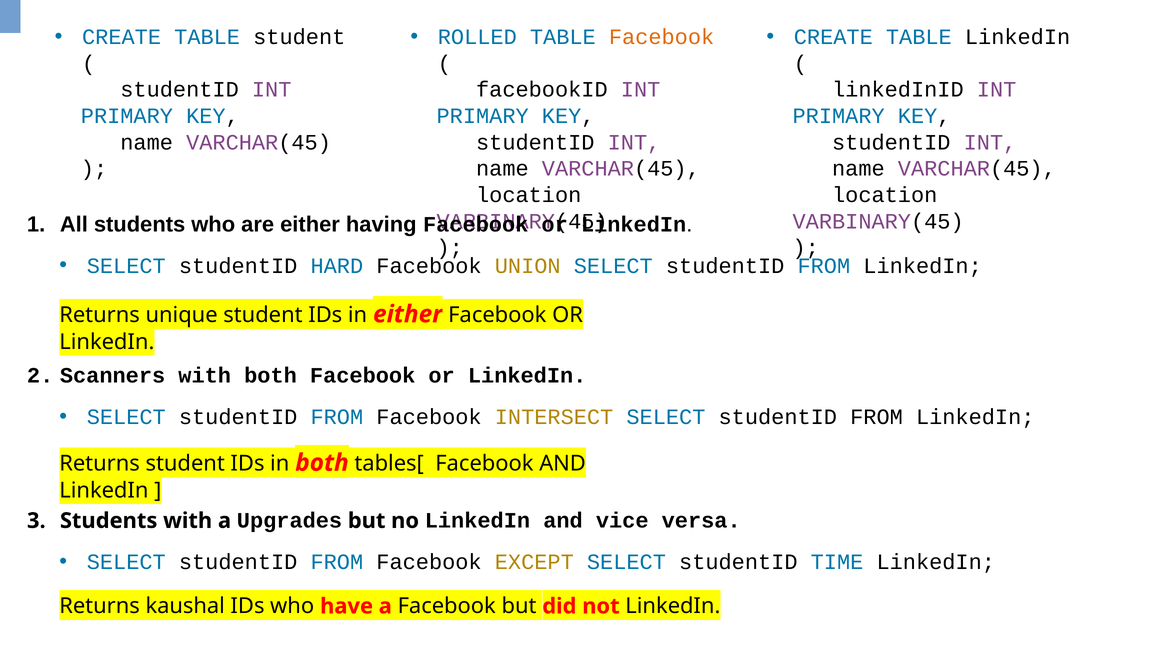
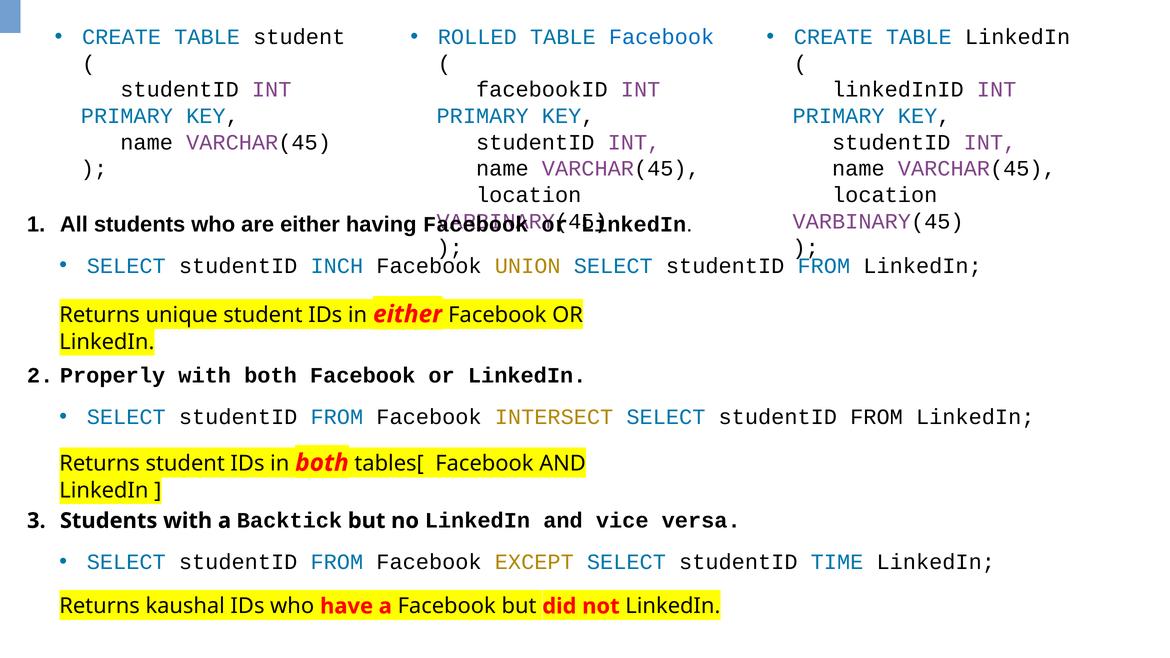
Facebook colour: orange -> blue (662, 37)
HARD: HARD -> INCH (337, 266)
Scanners: Scanners -> Properly (113, 376)
Upgrades: Upgrades -> Backtick (290, 521)
